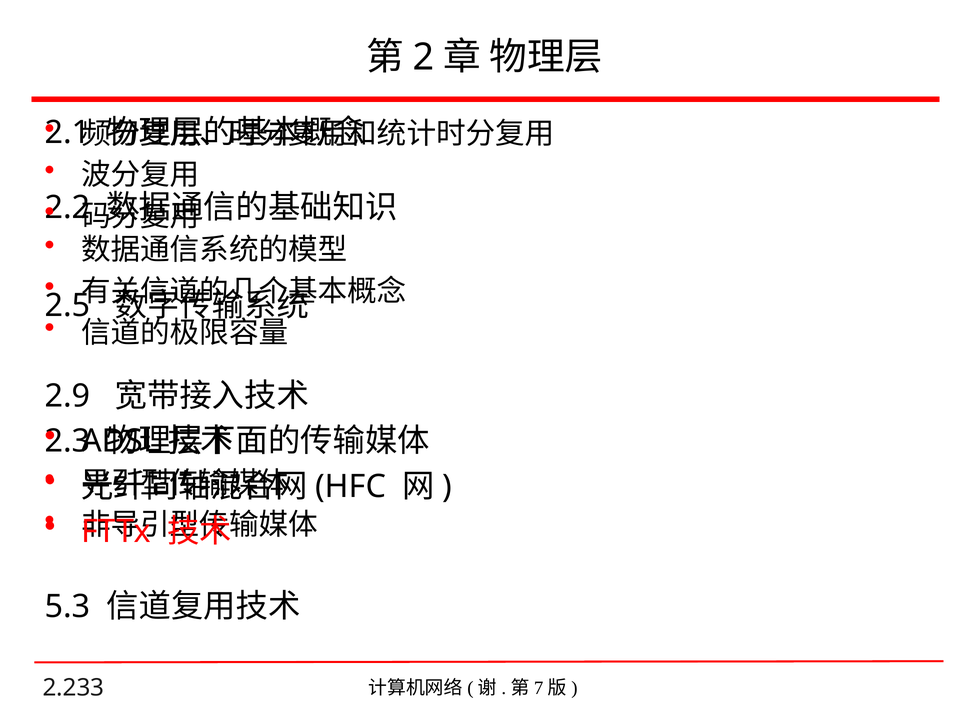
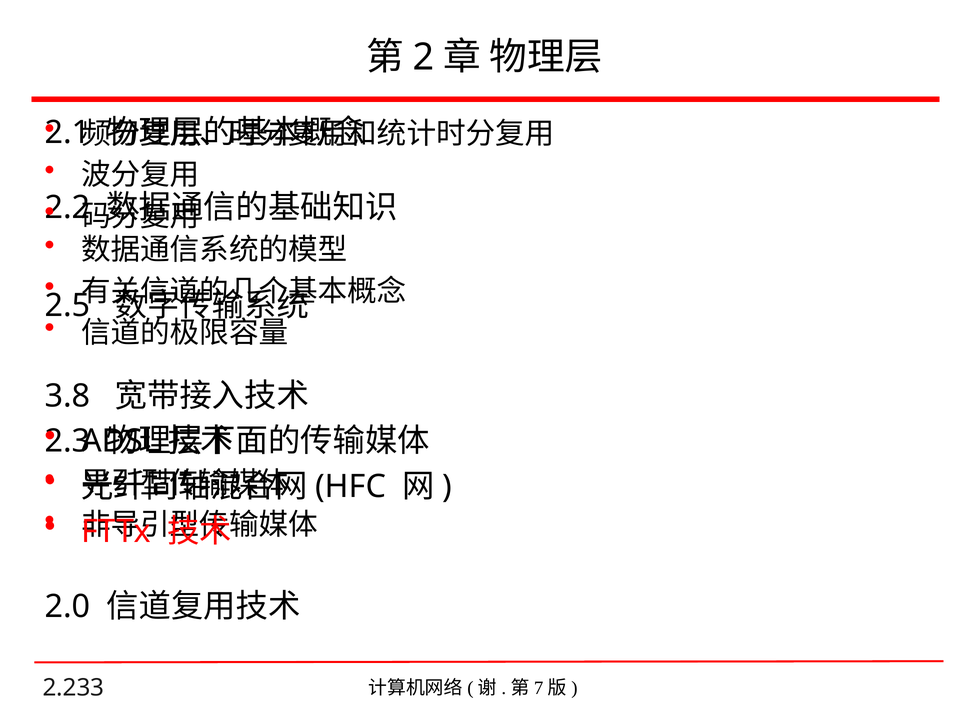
2.9: 2.9 -> 3.8 (68, 396)
5.3: 5.3 -> 2.0 (68, 607)
